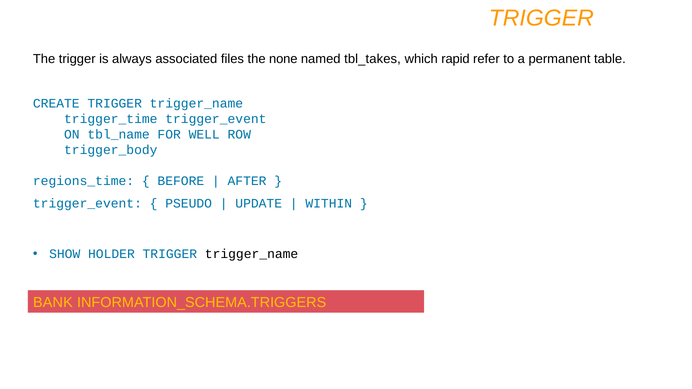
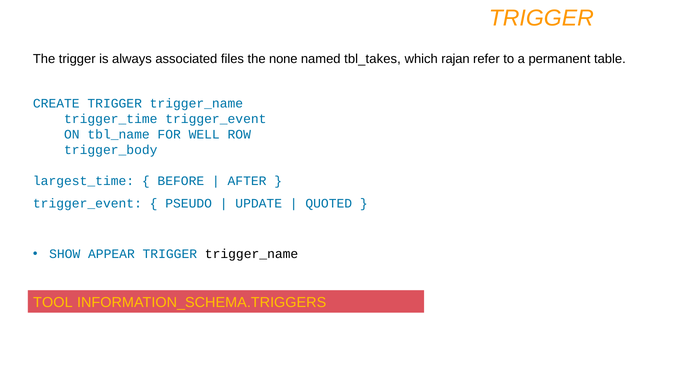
rapid: rapid -> rajan (455, 59)
regions_time: regions_time -> largest_time (84, 181)
WITHIN: WITHIN -> QUOTED (329, 204)
HOLDER: HOLDER -> APPEAR (111, 254)
BANK: BANK -> TOOL (53, 303)
